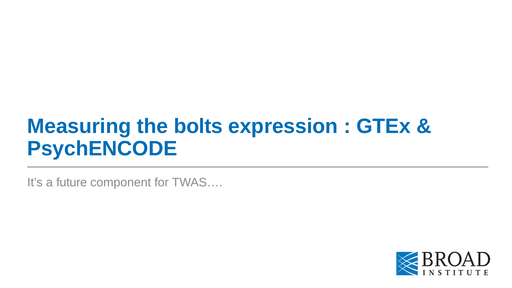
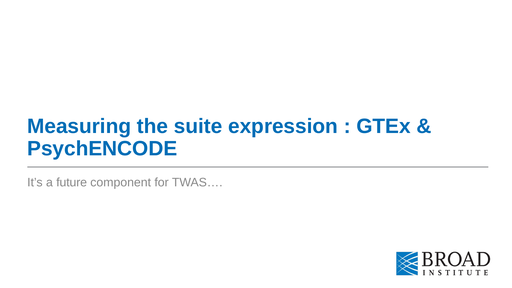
bolts: bolts -> suite (198, 126)
